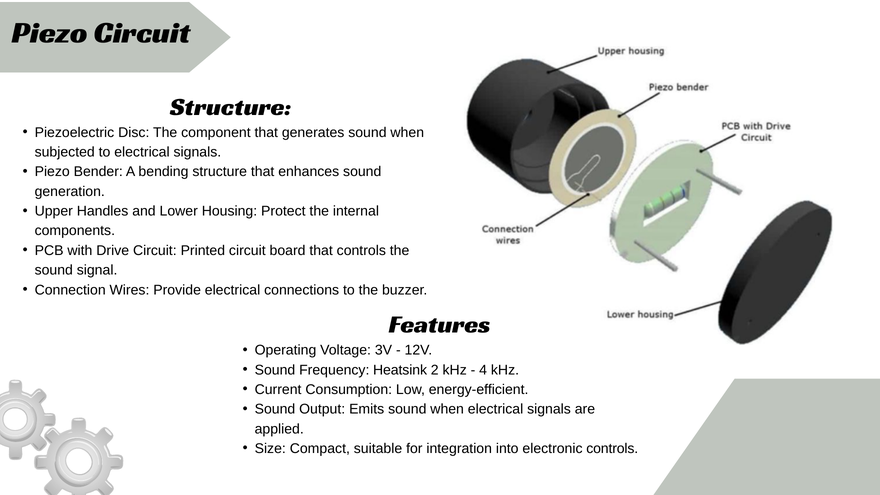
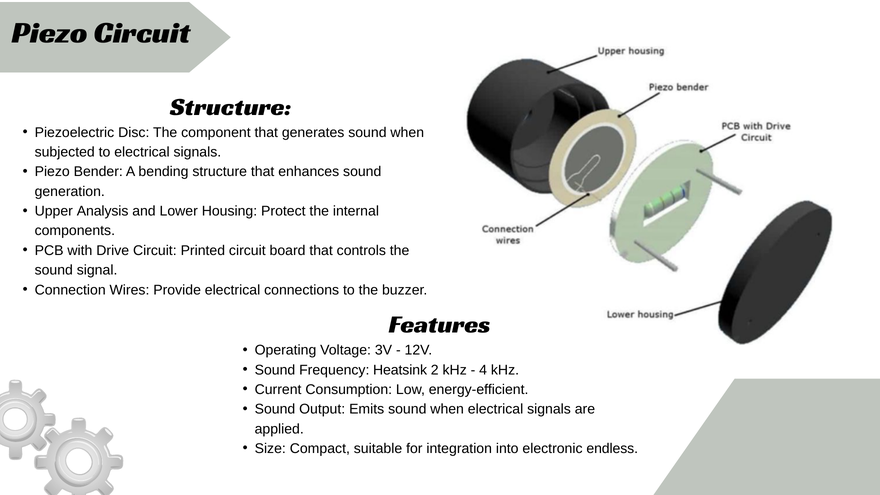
Handles: Handles -> Analysis (103, 211)
electronic controls: controls -> endless (612, 449)
